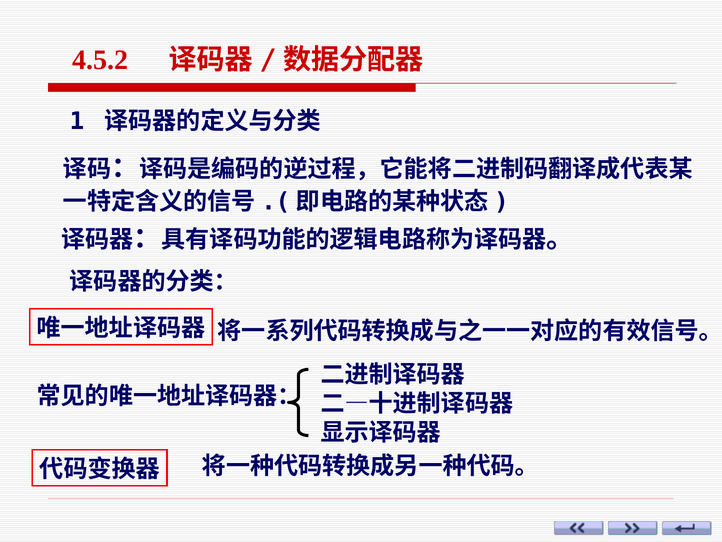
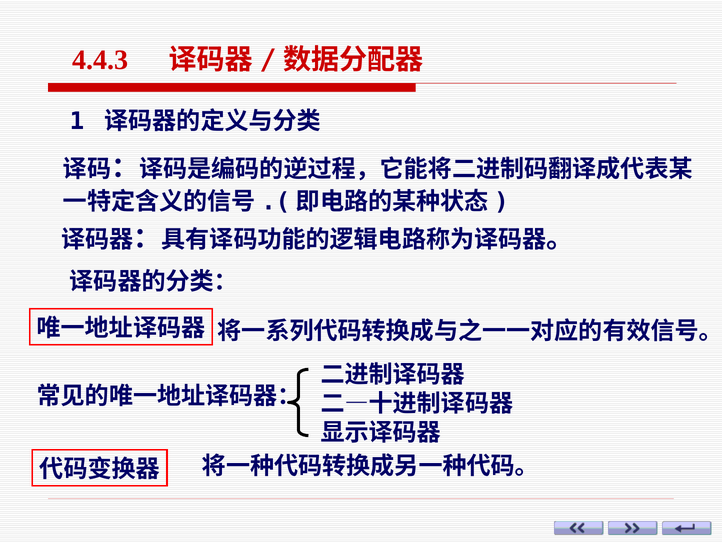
4.5.2: 4.5.2 -> 4.4.3 (100, 60)
